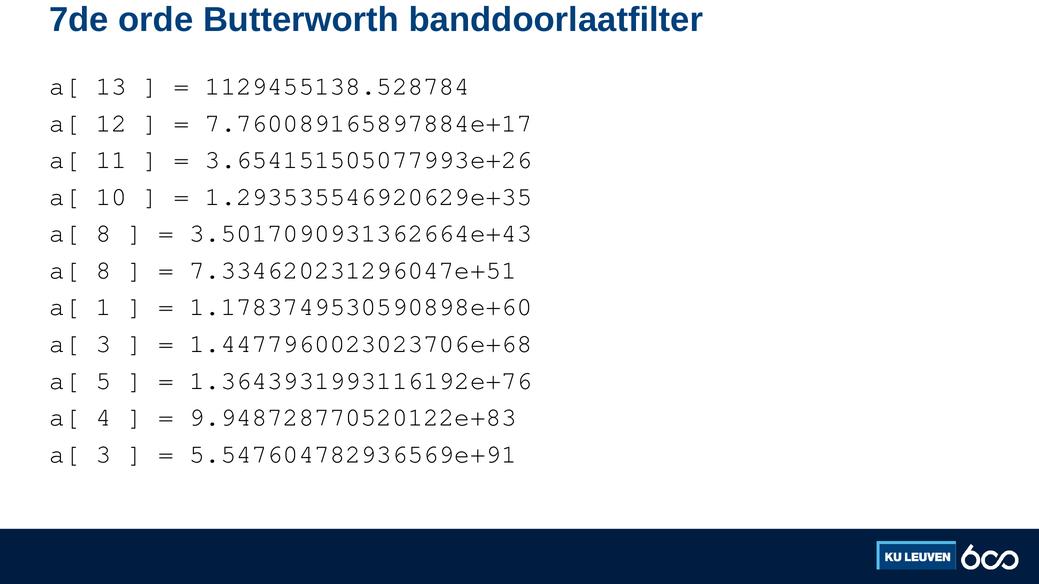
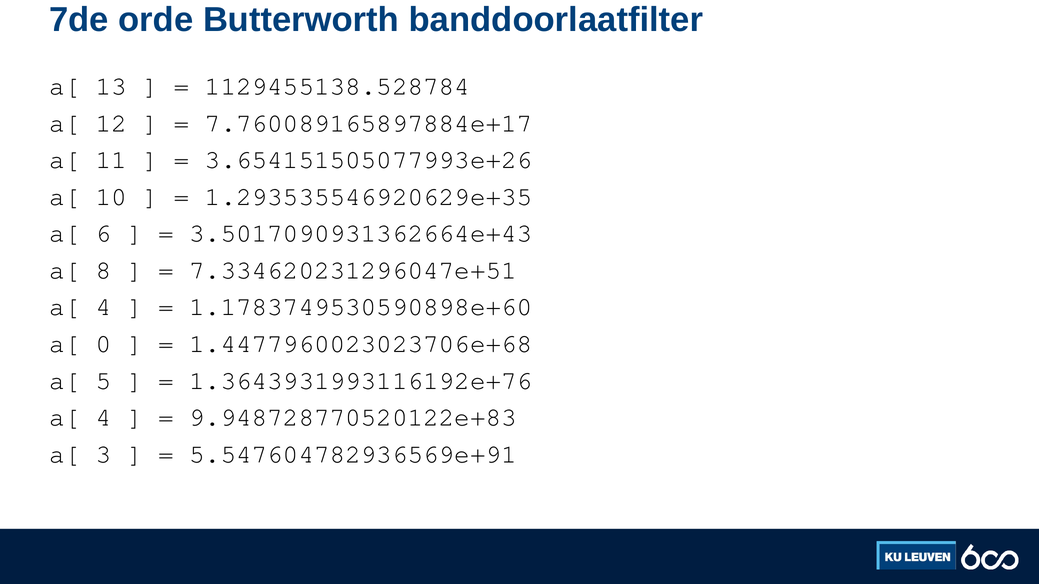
8: 8 -> 6 (104, 234)
1: 1 -> 4 (104, 307)
3: 3 -> 0 (104, 344)
